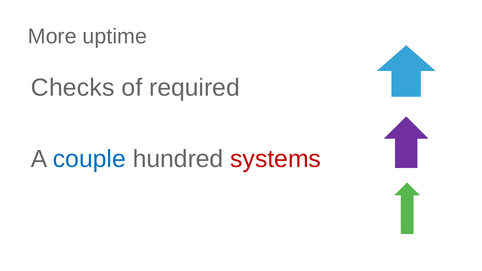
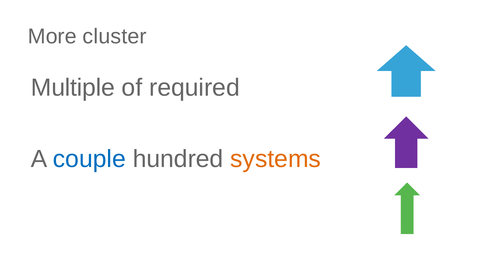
uptime: uptime -> cluster (115, 36)
Checks: Checks -> Multiple (73, 88)
systems colour: red -> orange (276, 159)
